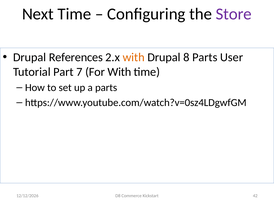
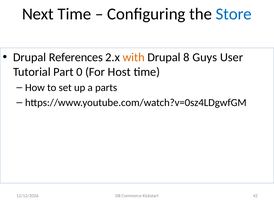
Store colour: purple -> blue (234, 14)
8 Parts: Parts -> Guys (205, 57)
7: 7 -> 0 (79, 72)
For With: With -> Host (119, 72)
